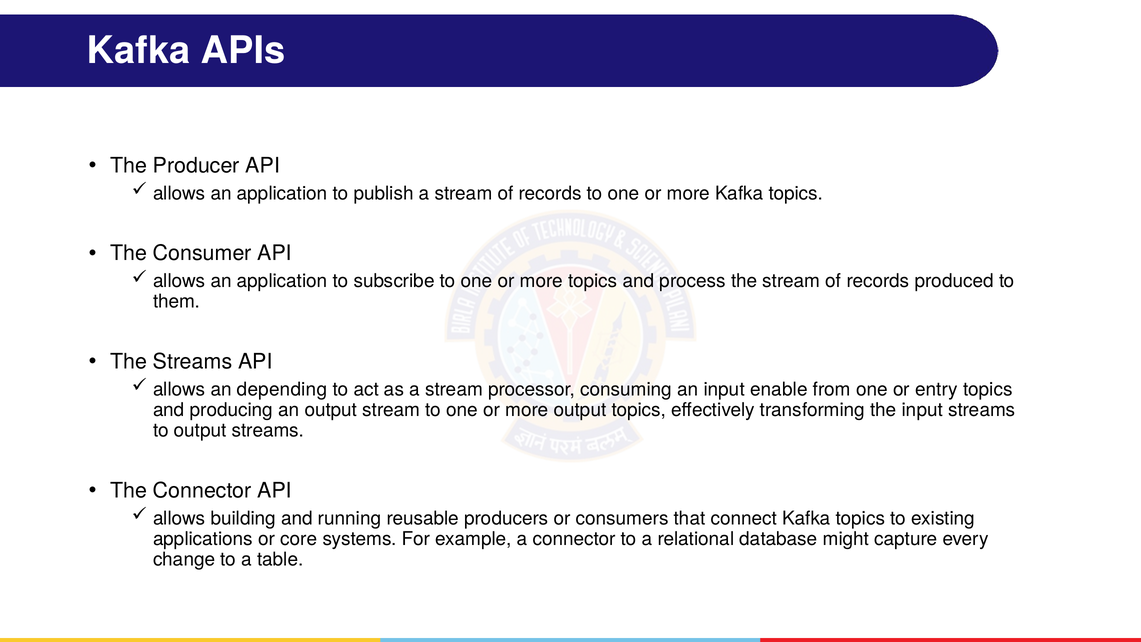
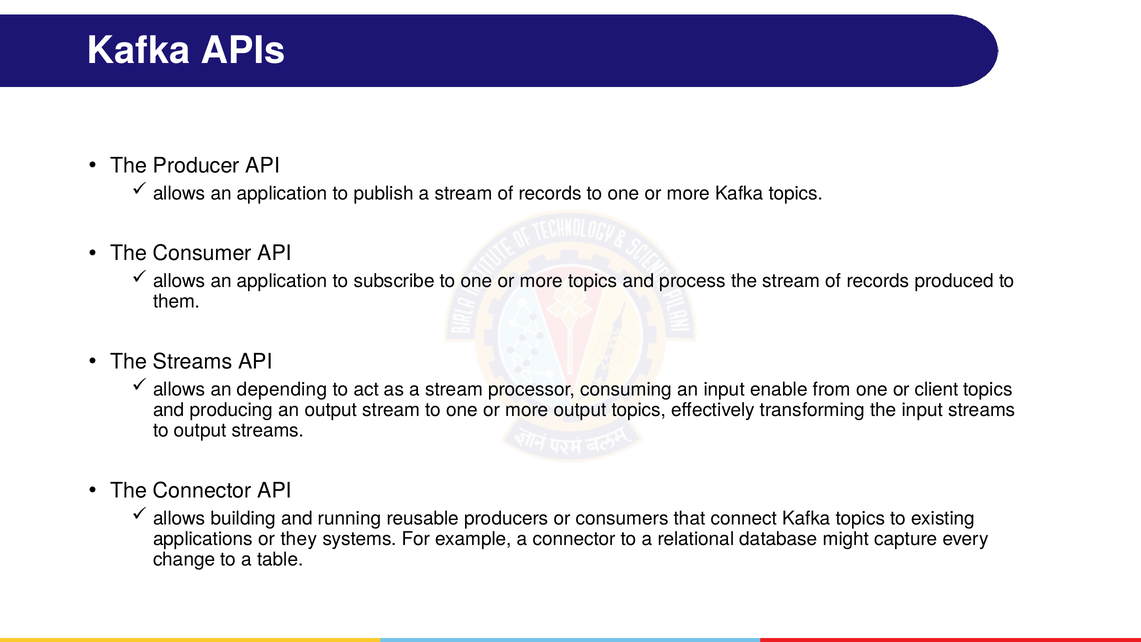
entry: entry -> client (937, 389)
core: core -> they (299, 539)
